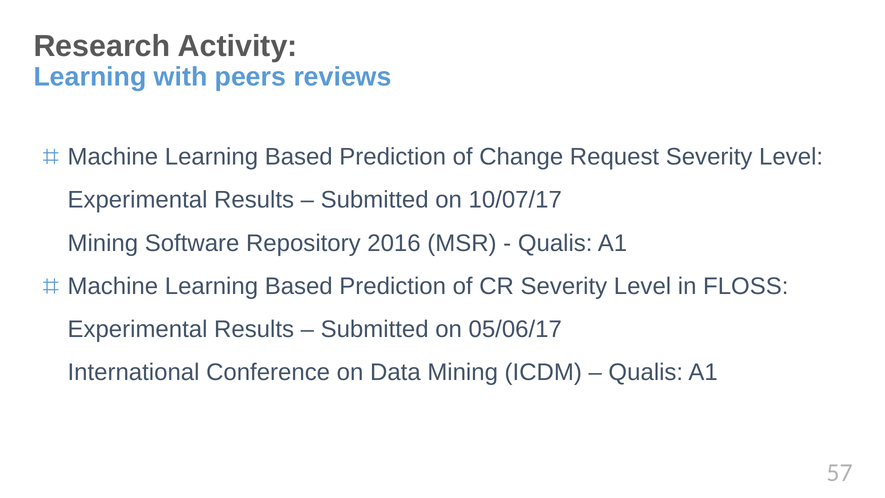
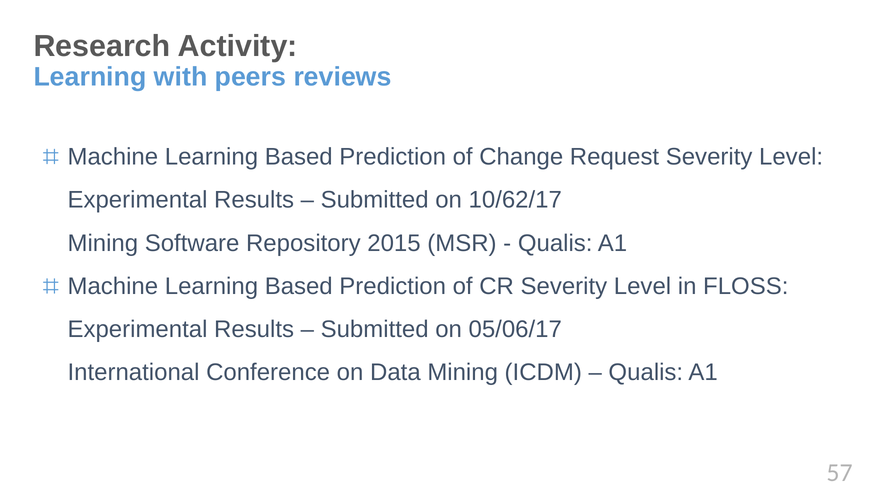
10/07/17: 10/07/17 -> 10/62/17 (515, 200)
2016: 2016 -> 2015 (394, 243)
